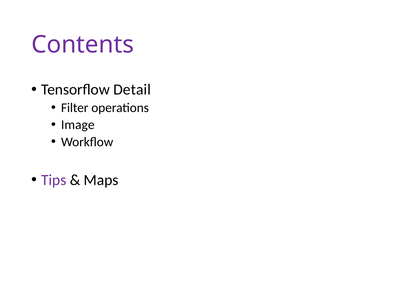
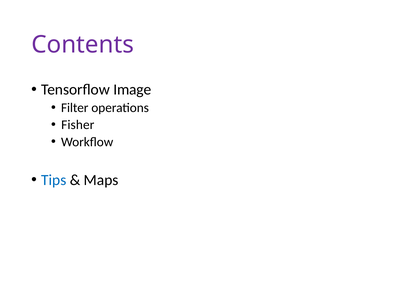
Detail: Detail -> Image (132, 89)
Image: Image -> Fisher (78, 125)
Tips colour: purple -> blue (54, 180)
